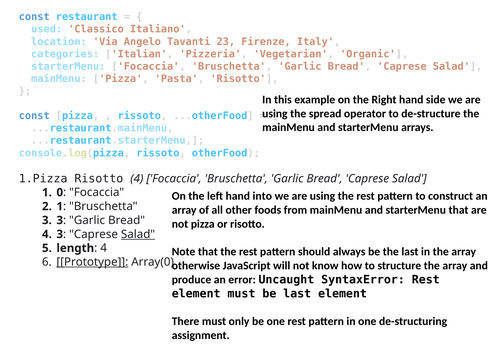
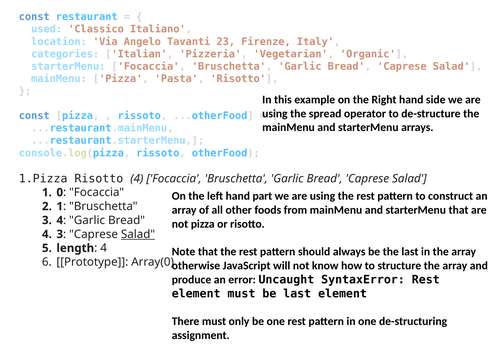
into: into -> part (262, 196)
3 3: 3 -> 4 (60, 220)
Prototype underline: present -> none (92, 262)
